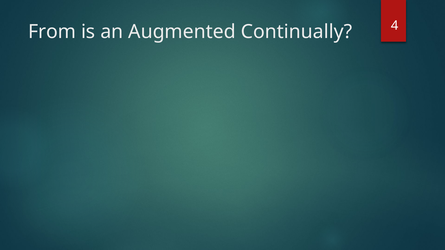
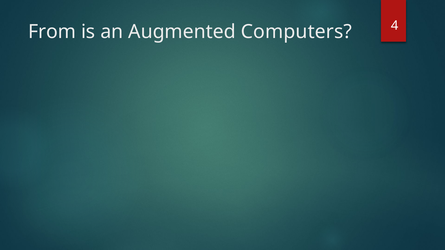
Continually: Continually -> Computers (296, 32)
